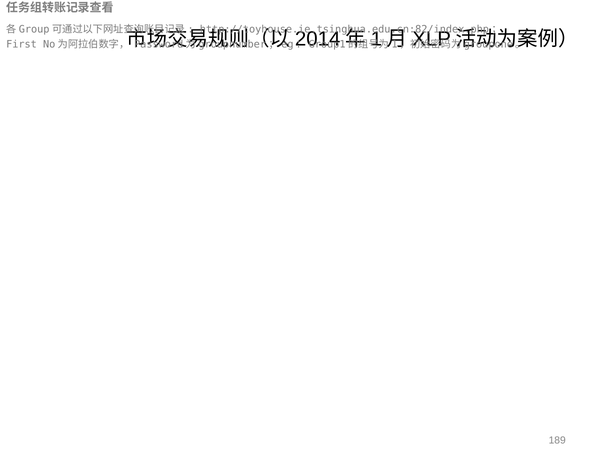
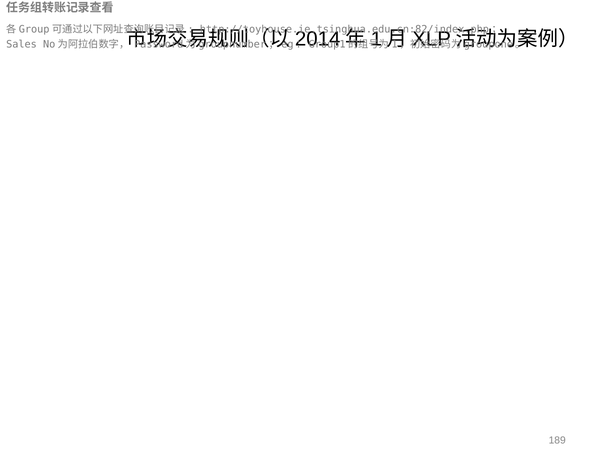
First: First -> Sales (21, 44)
